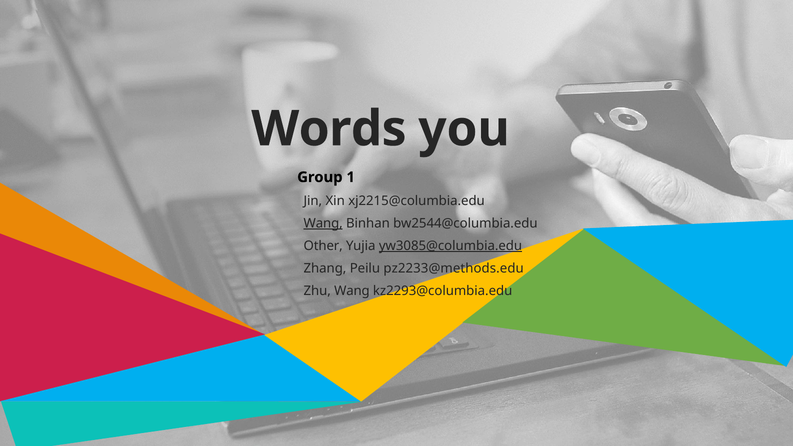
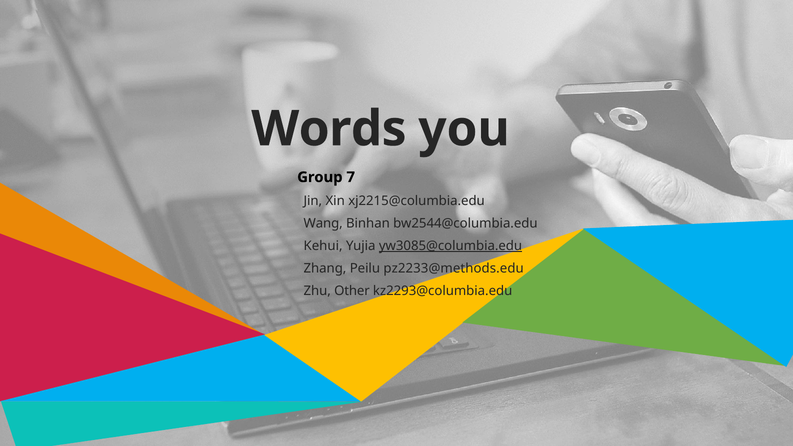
1: 1 -> 7 (351, 177)
Wang underline: present -> none (323, 223)
Other: Other -> Kehui (323, 246)
Zhu Wang: Wang -> Other (352, 291)
